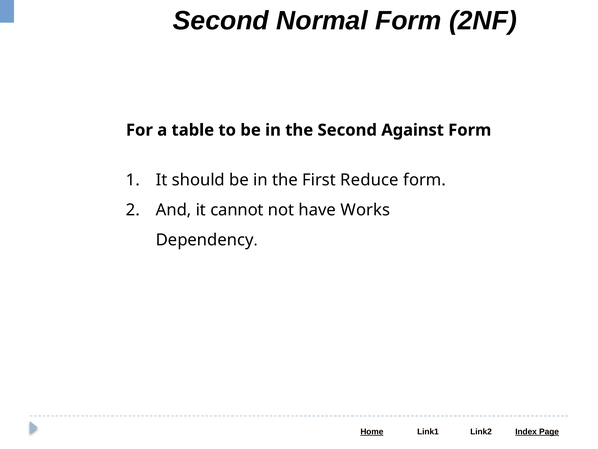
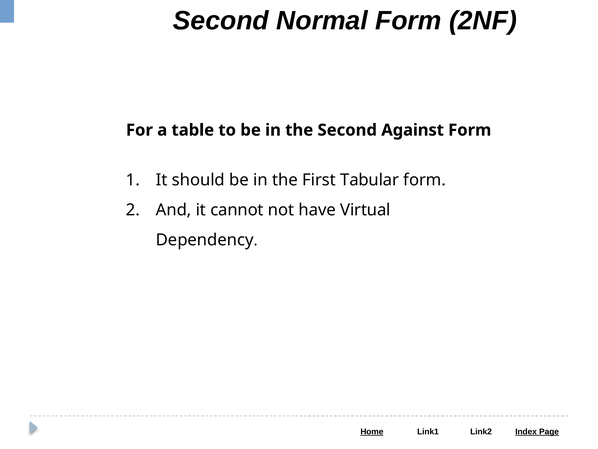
Reduce: Reduce -> Tabular (370, 180)
Works: Works -> Virtual (365, 210)
